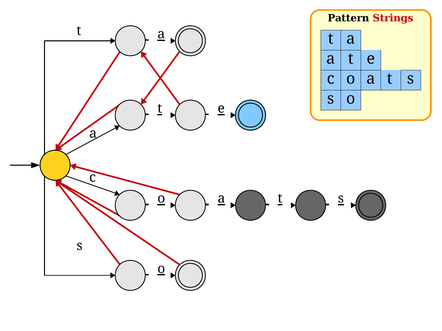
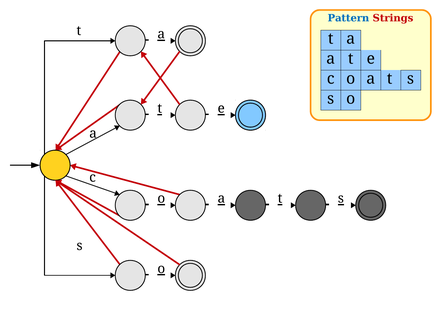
Pattern colour: black -> blue (348, 18)
